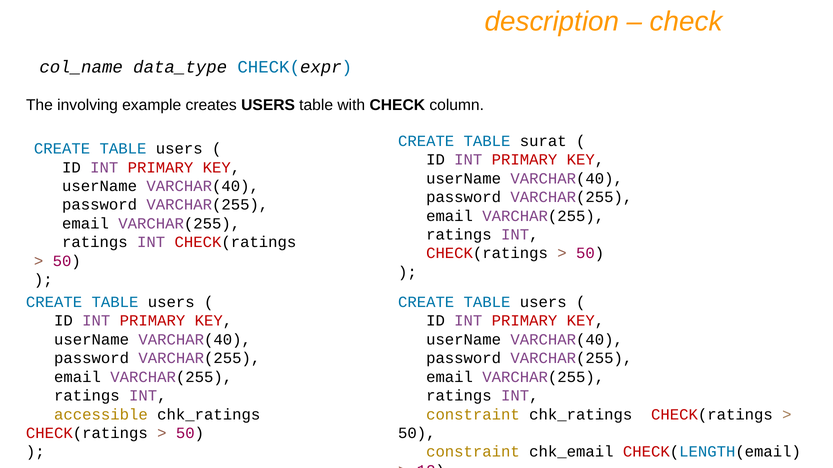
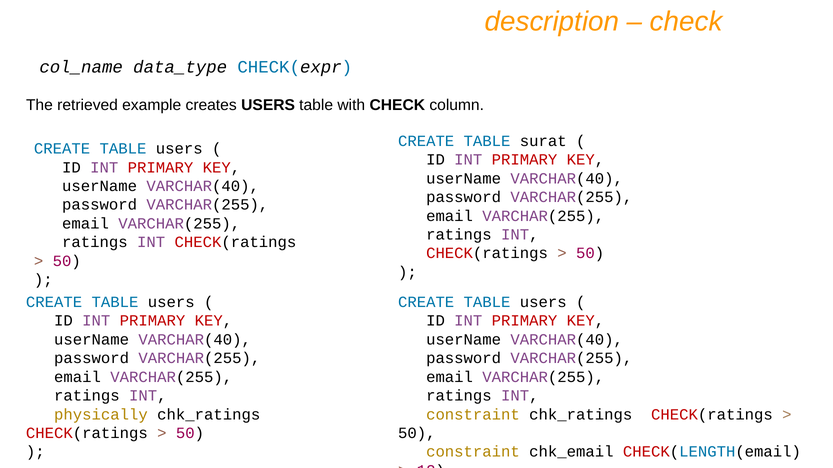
involving: involving -> retrieved (88, 105)
accessible: accessible -> physically (101, 415)
